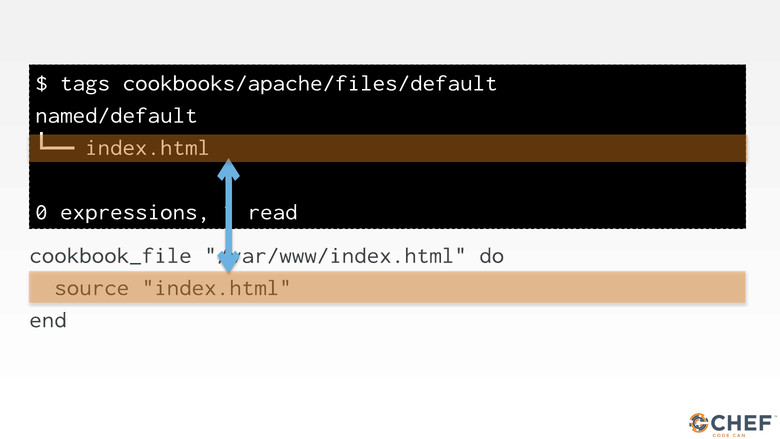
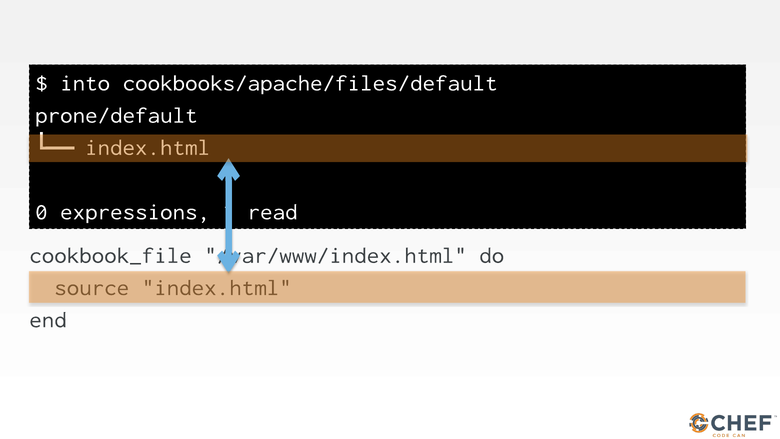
tags: tags -> into (85, 83)
named/default: named/default -> prone/default (116, 115)
